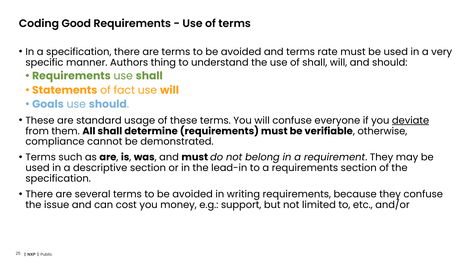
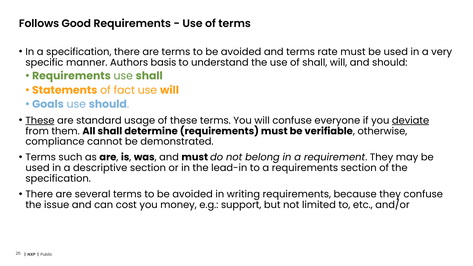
Coding: Coding -> Follows (39, 24)
thing: thing -> basis (163, 62)
These underline: none -> present (40, 120)
